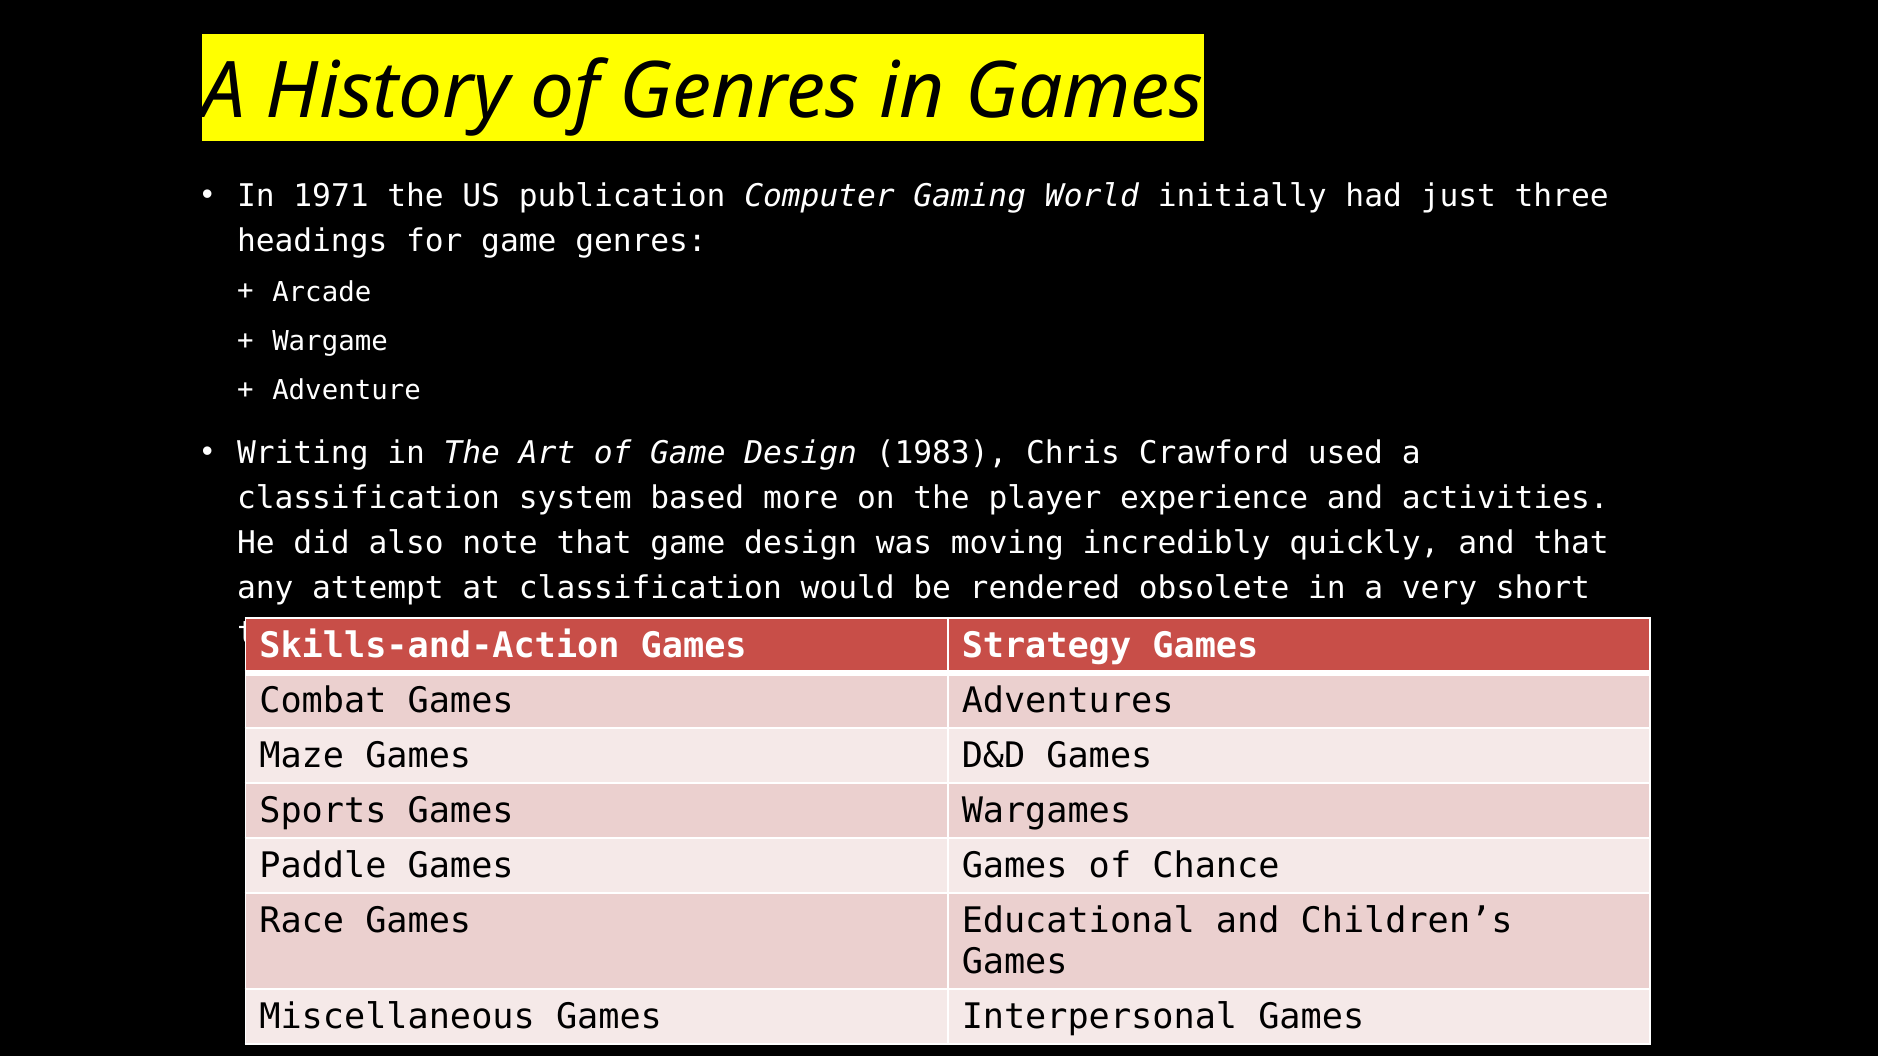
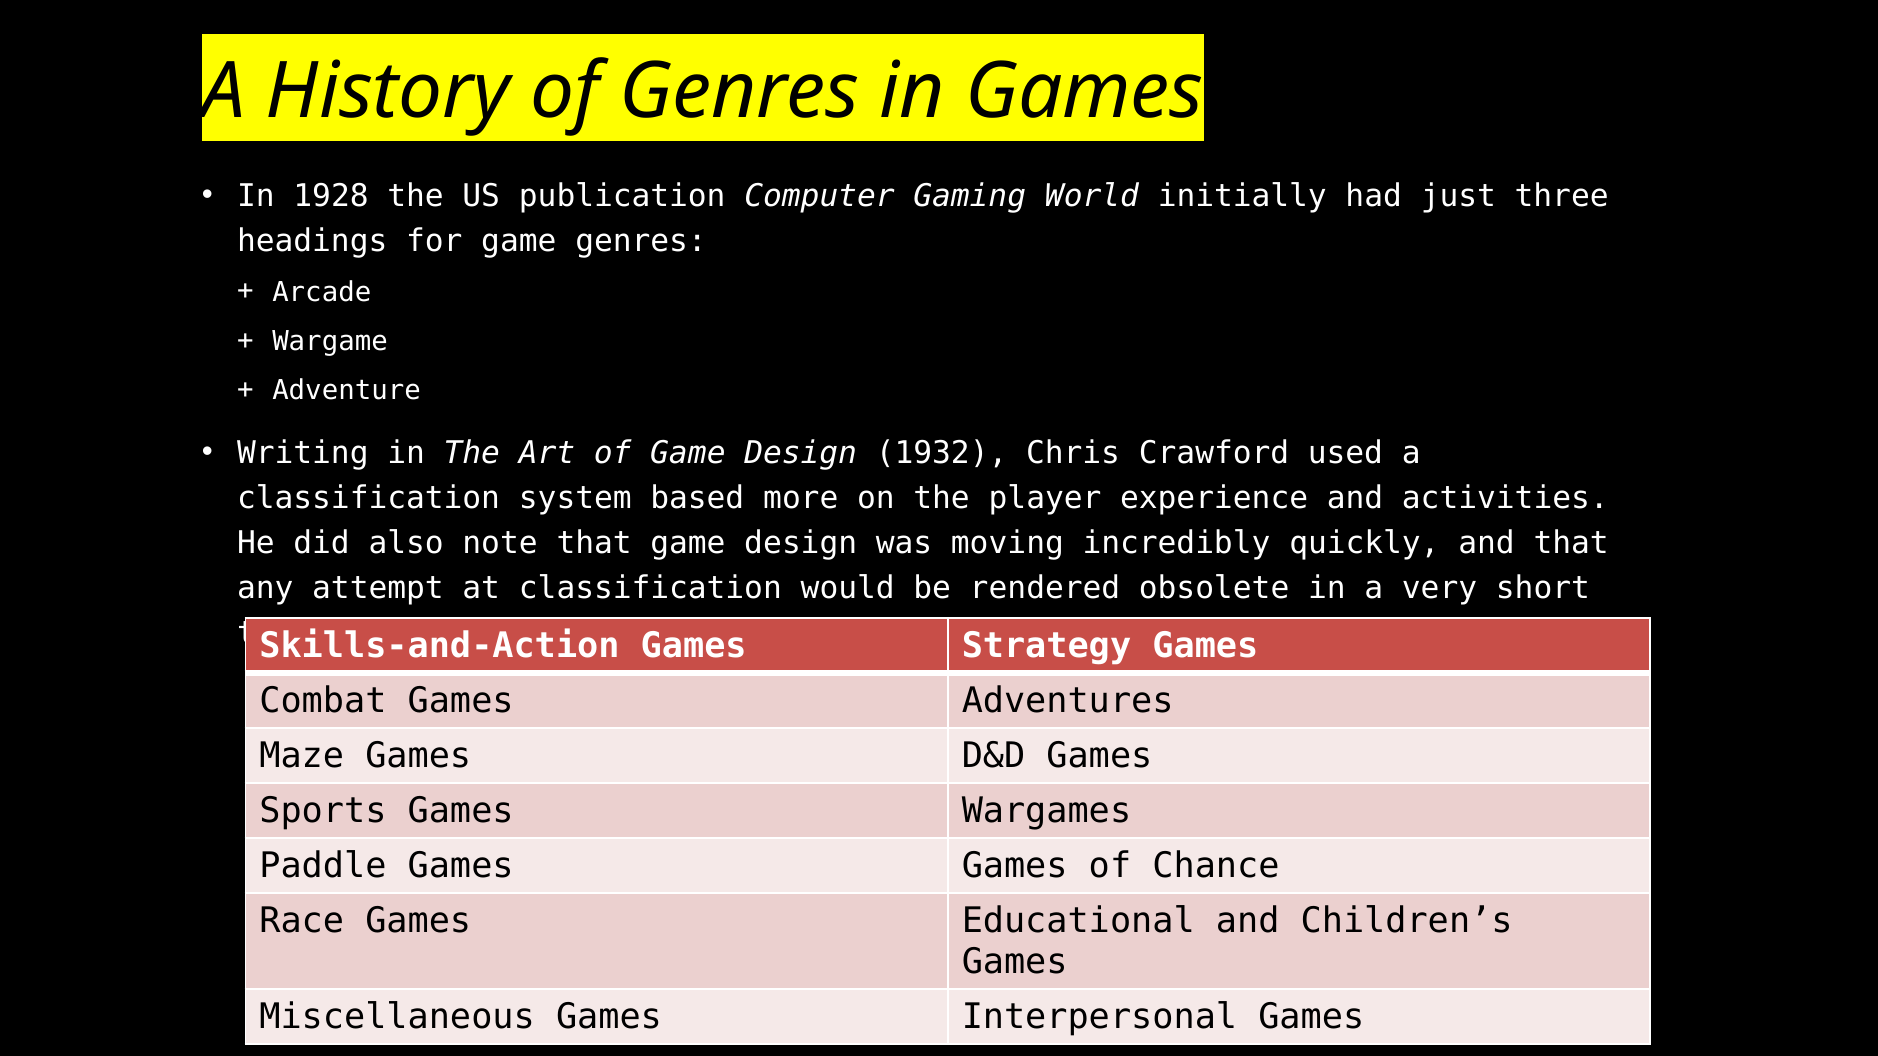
1971: 1971 -> 1928 (331, 196)
1983: 1983 -> 1932 (942, 453)
